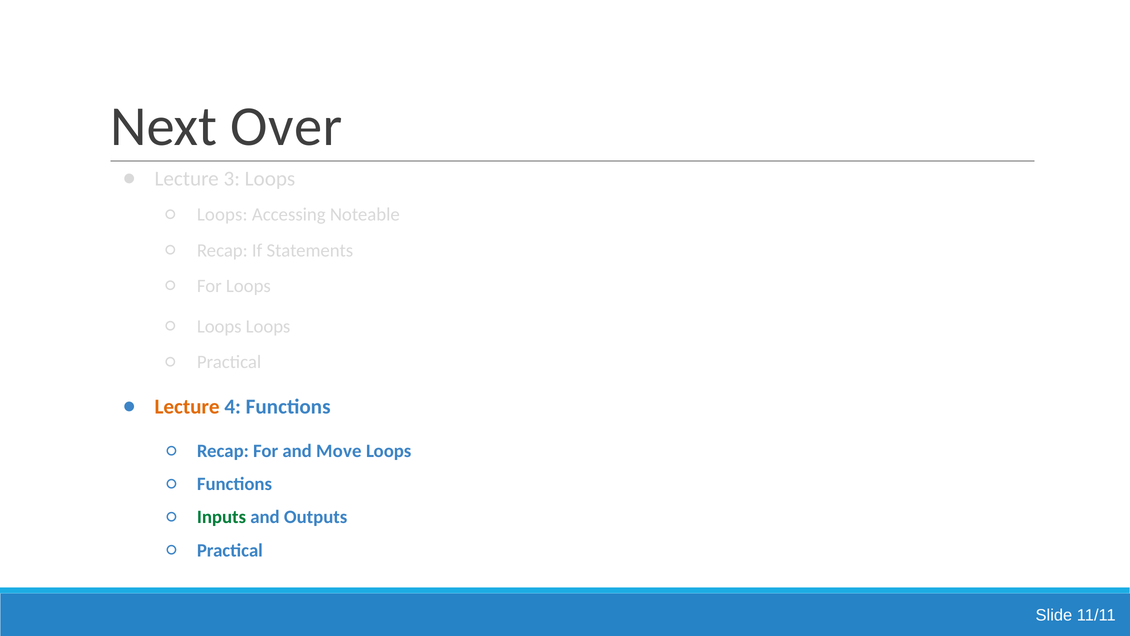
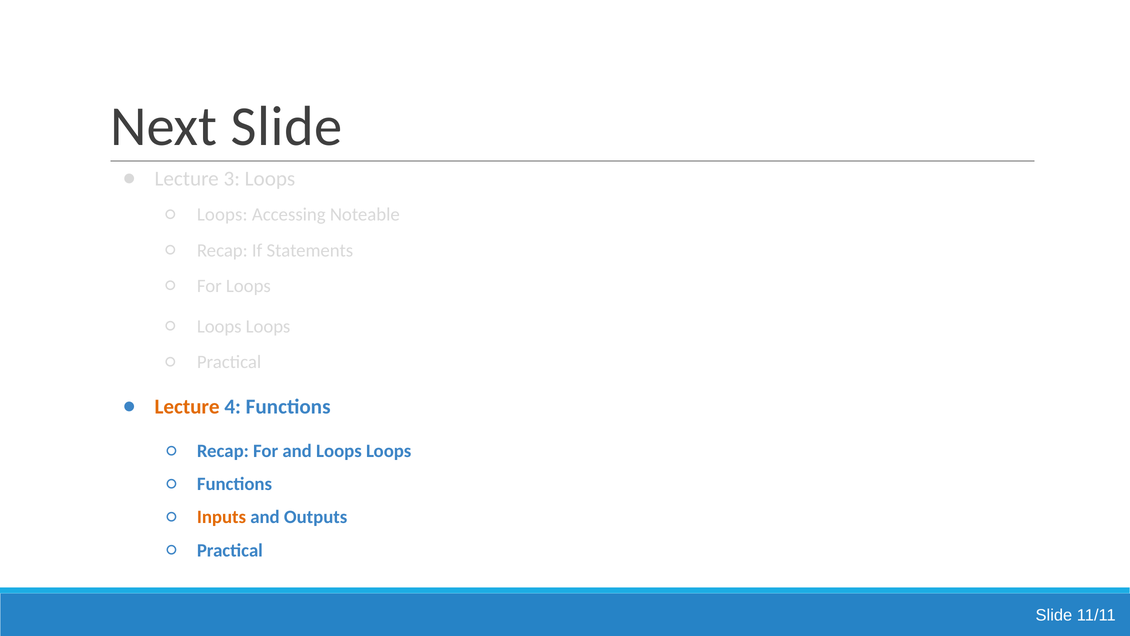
Next Over: Over -> Slide (286, 127)
and Move: Move -> Loops (339, 451)
Inputs colour: green -> orange (222, 517)
